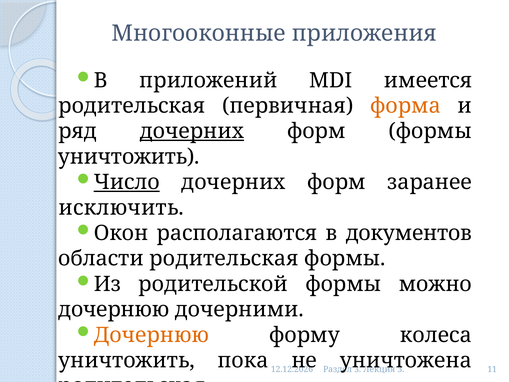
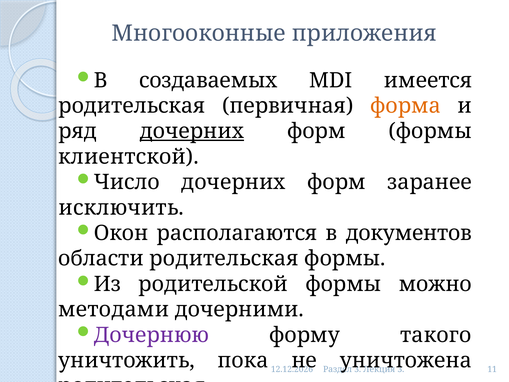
приложений: приложений -> создаваемых (208, 80)
уничтожить: уничтожить -> клиентской (129, 157)
Число underline: present -> none (127, 182)
дочернюю: дочернюю -> методами (114, 309)
Дочернюю colour: orange -> purple (151, 335)
колеса: колеса -> такого (436, 335)
